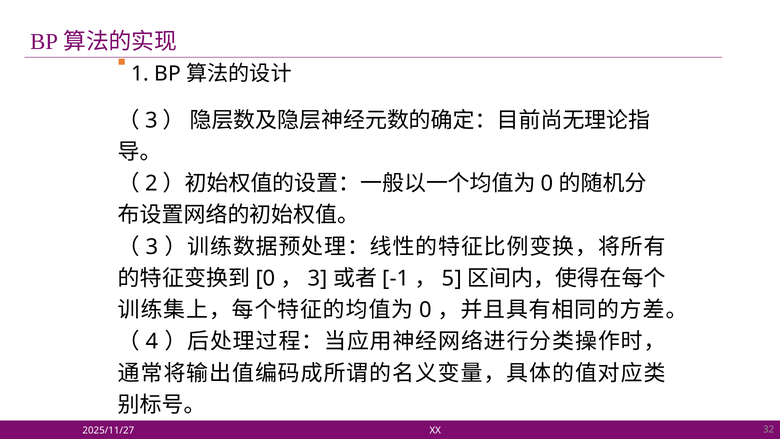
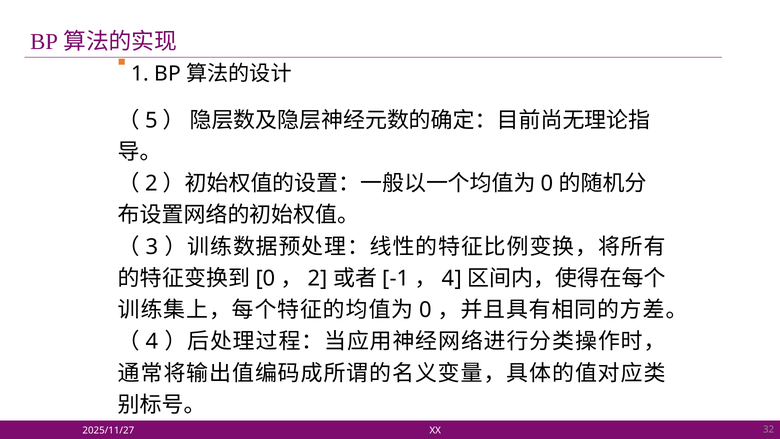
3: 3 -> 5 (151, 120)
3: 3 -> 2 (318, 278)
5: 5 -> 4 (452, 278)
